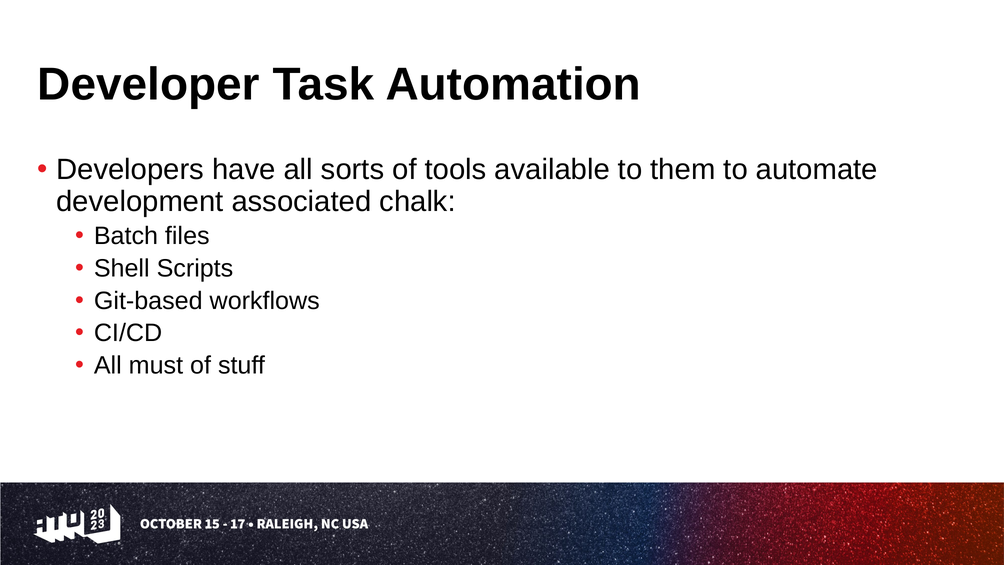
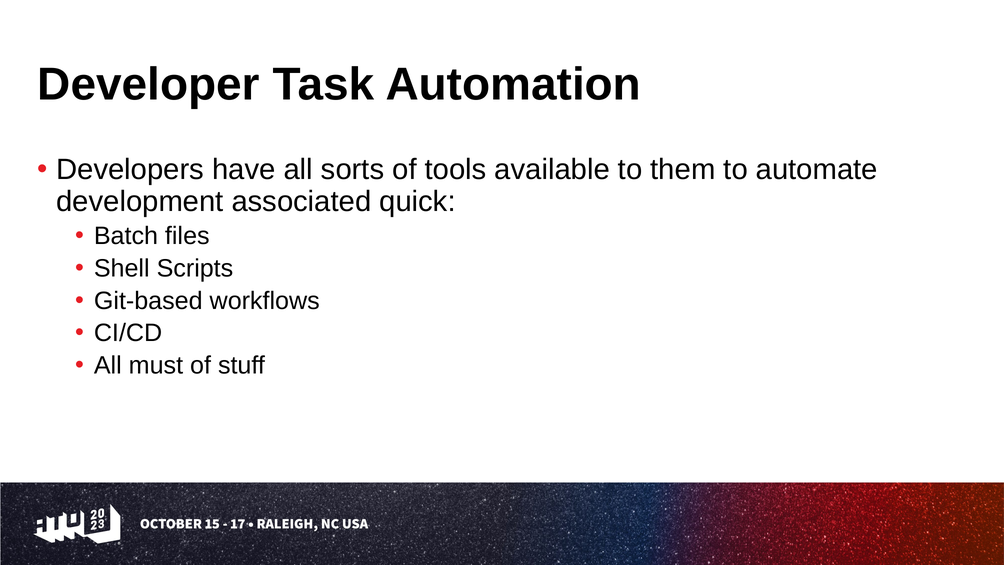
chalk: chalk -> quick (418, 201)
